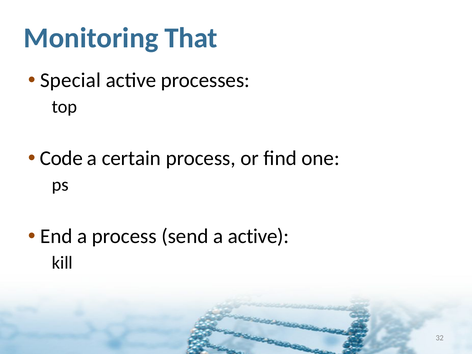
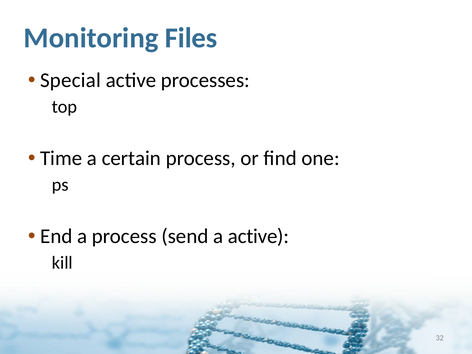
That: That -> Files (191, 38)
Code: Code -> Time (61, 158)
